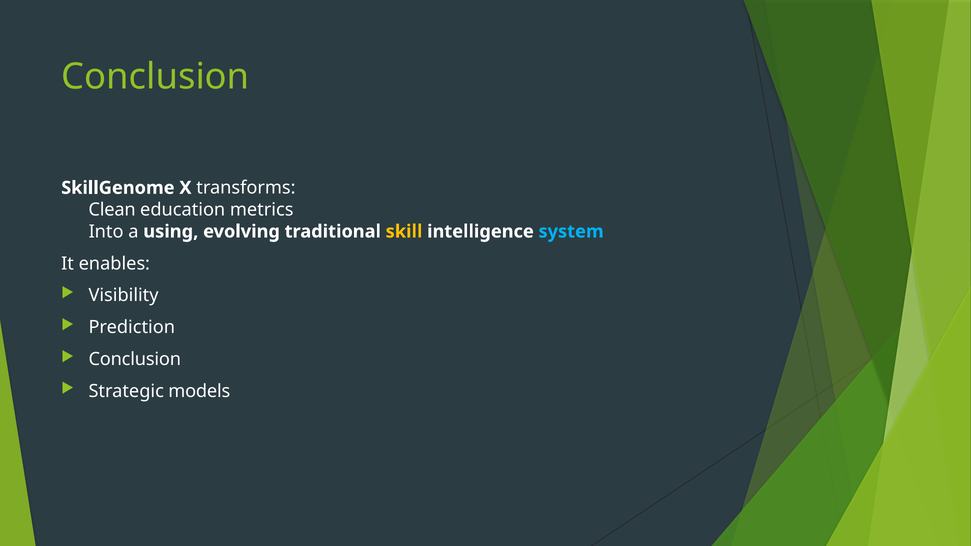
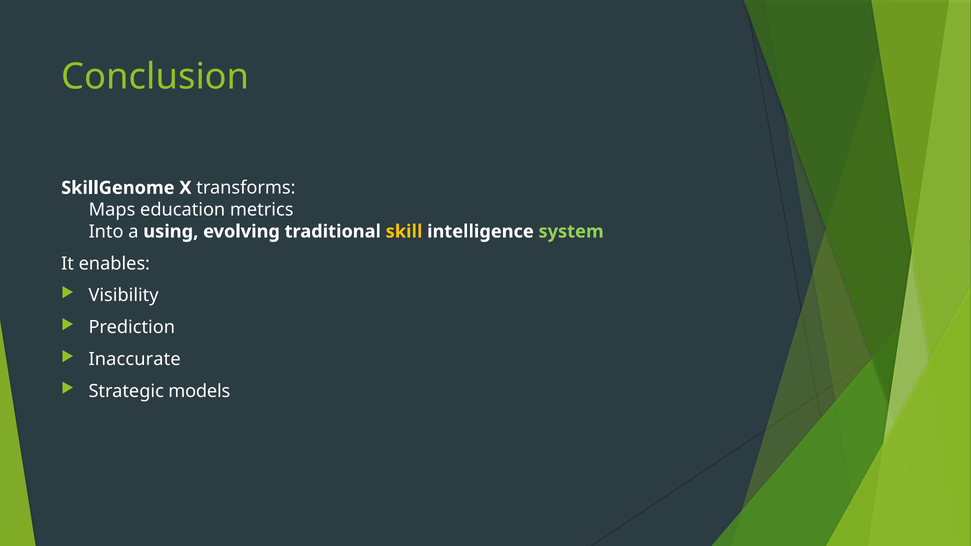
Clean: Clean -> Maps (112, 210)
system colour: light blue -> light green (571, 232)
Conclusion: Conclusion -> Inaccurate (135, 359)
